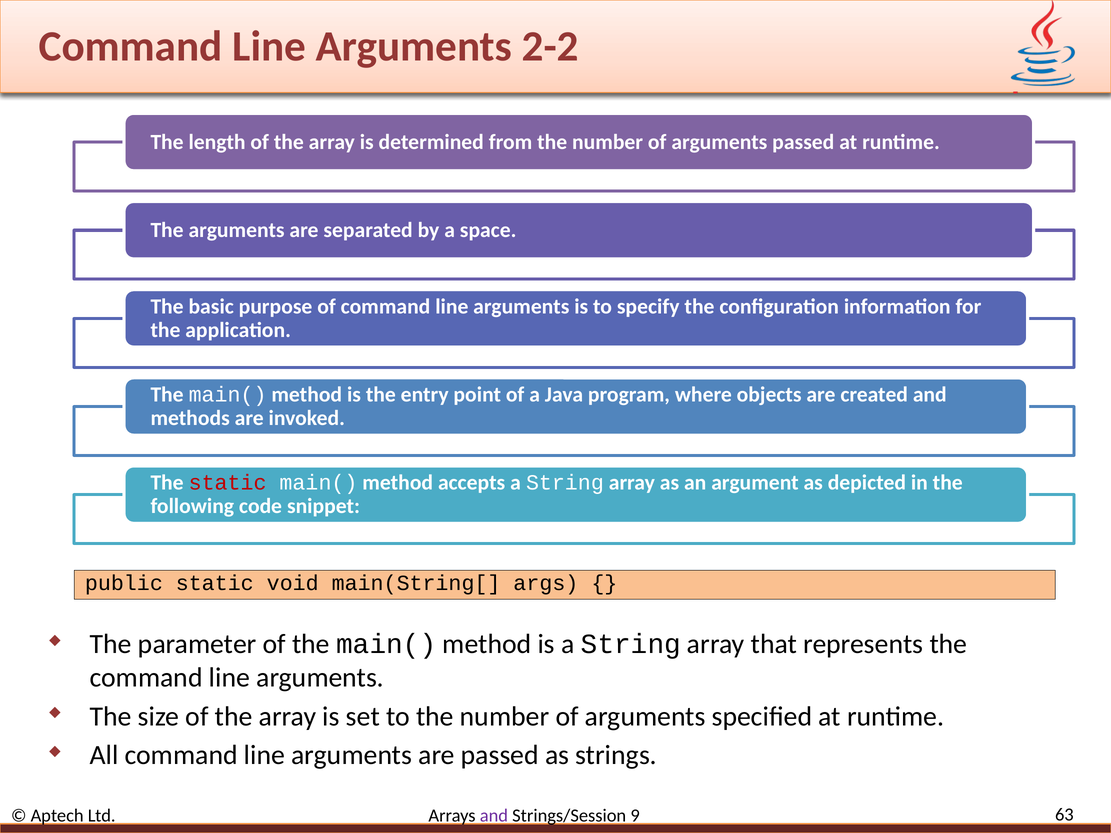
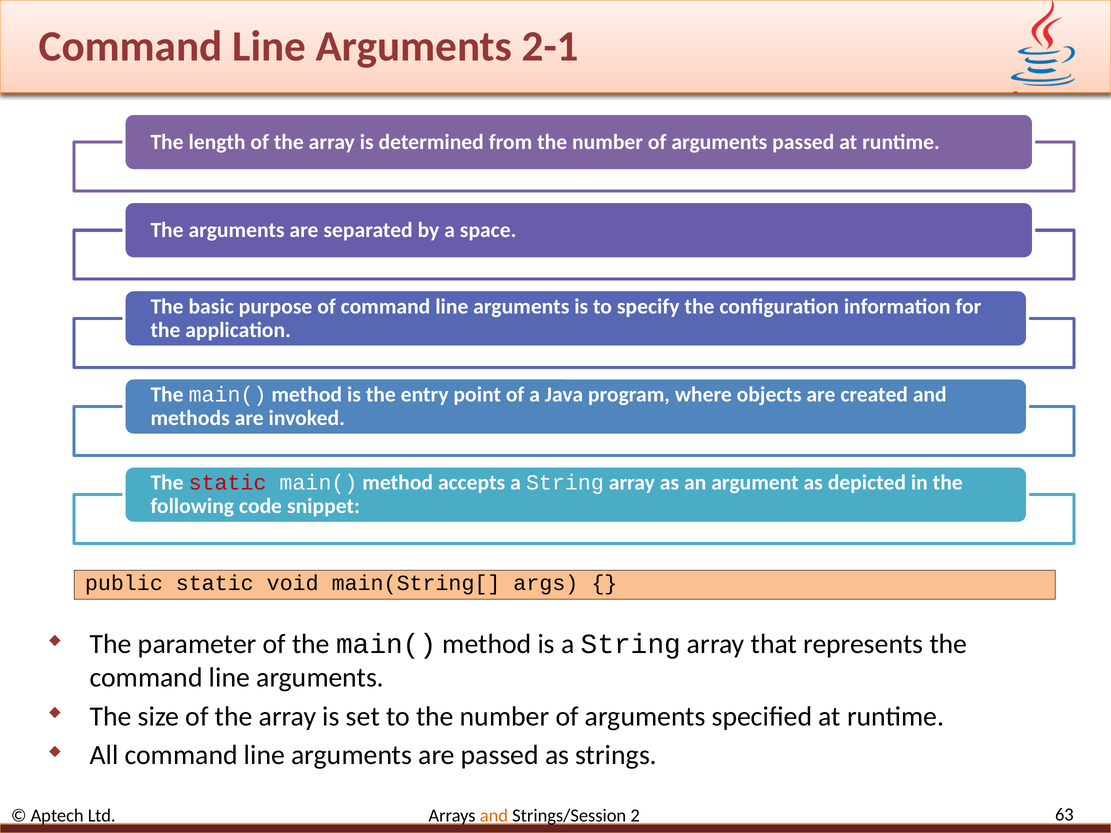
2-2: 2-2 -> 2-1 (550, 46)
and colour: purple -> orange (494, 816)
9: 9 -> 2 (635, 816)
